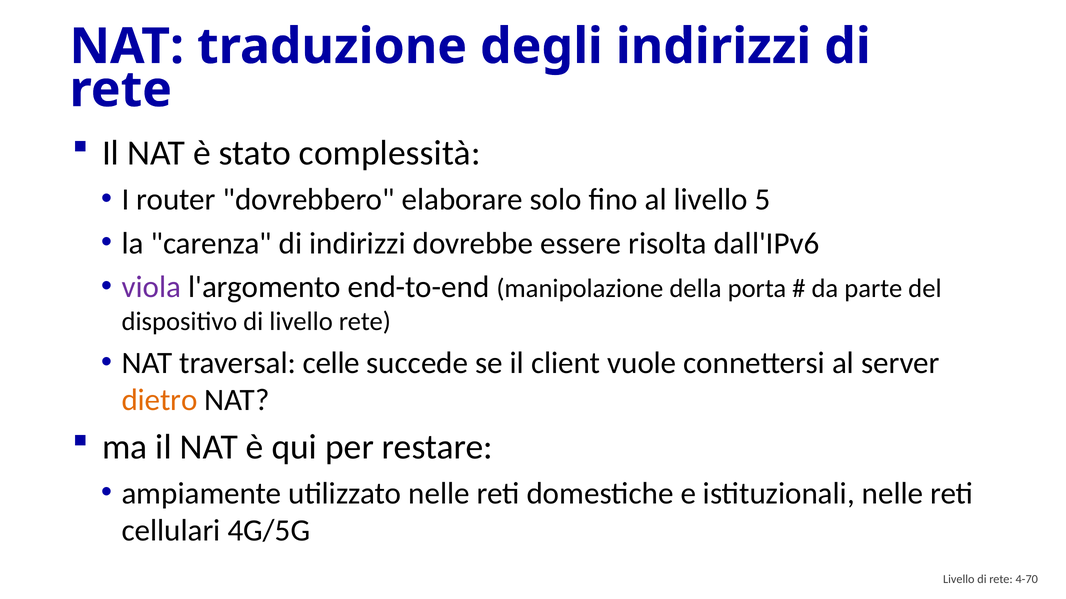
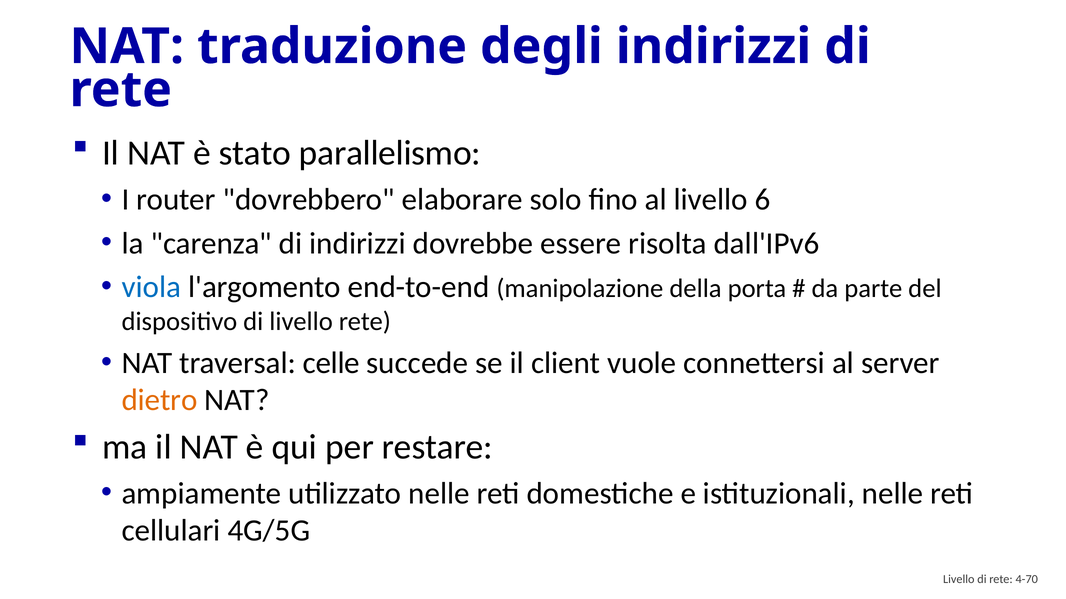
complessità: complessità -> parallelismo (390, 153)
5: 5 -> 6 (763, 200)
viola colour: purple -> blue (151, 288)
